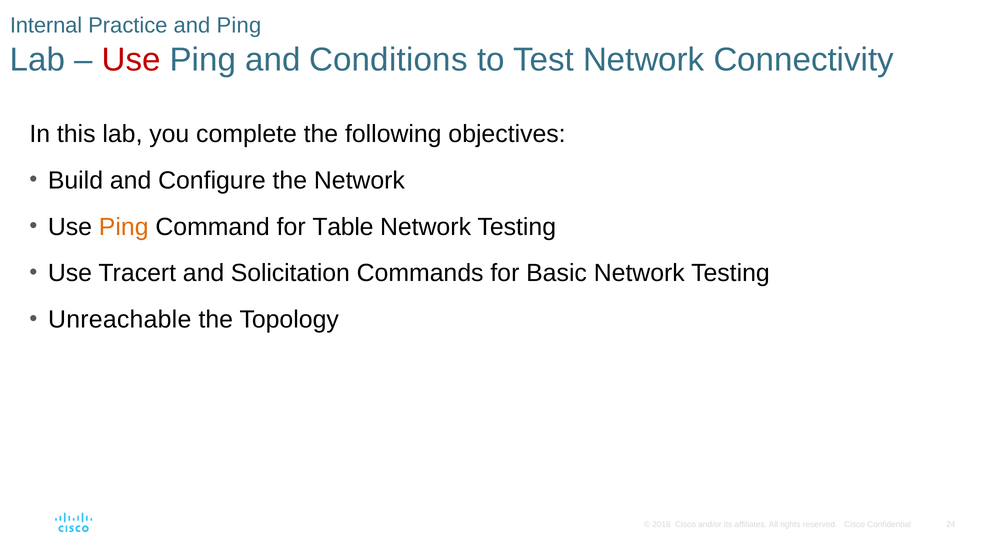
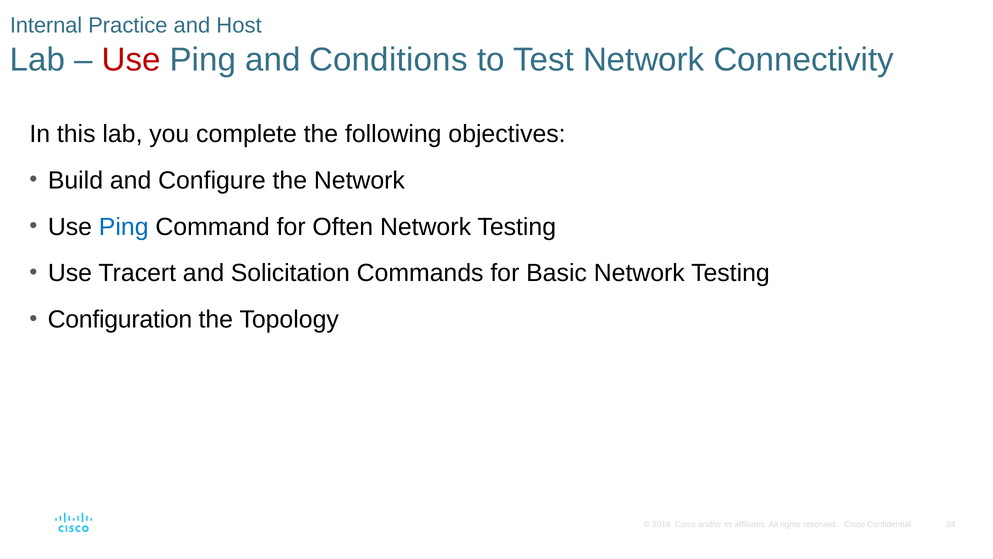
and Ping: Ping -> Host (239, 26)
Ping colour: orange -> blue (124, 227)
Table: Table -> Often (343, 227)
Unreachable: Unreachable -> Configuration (120, 319)
